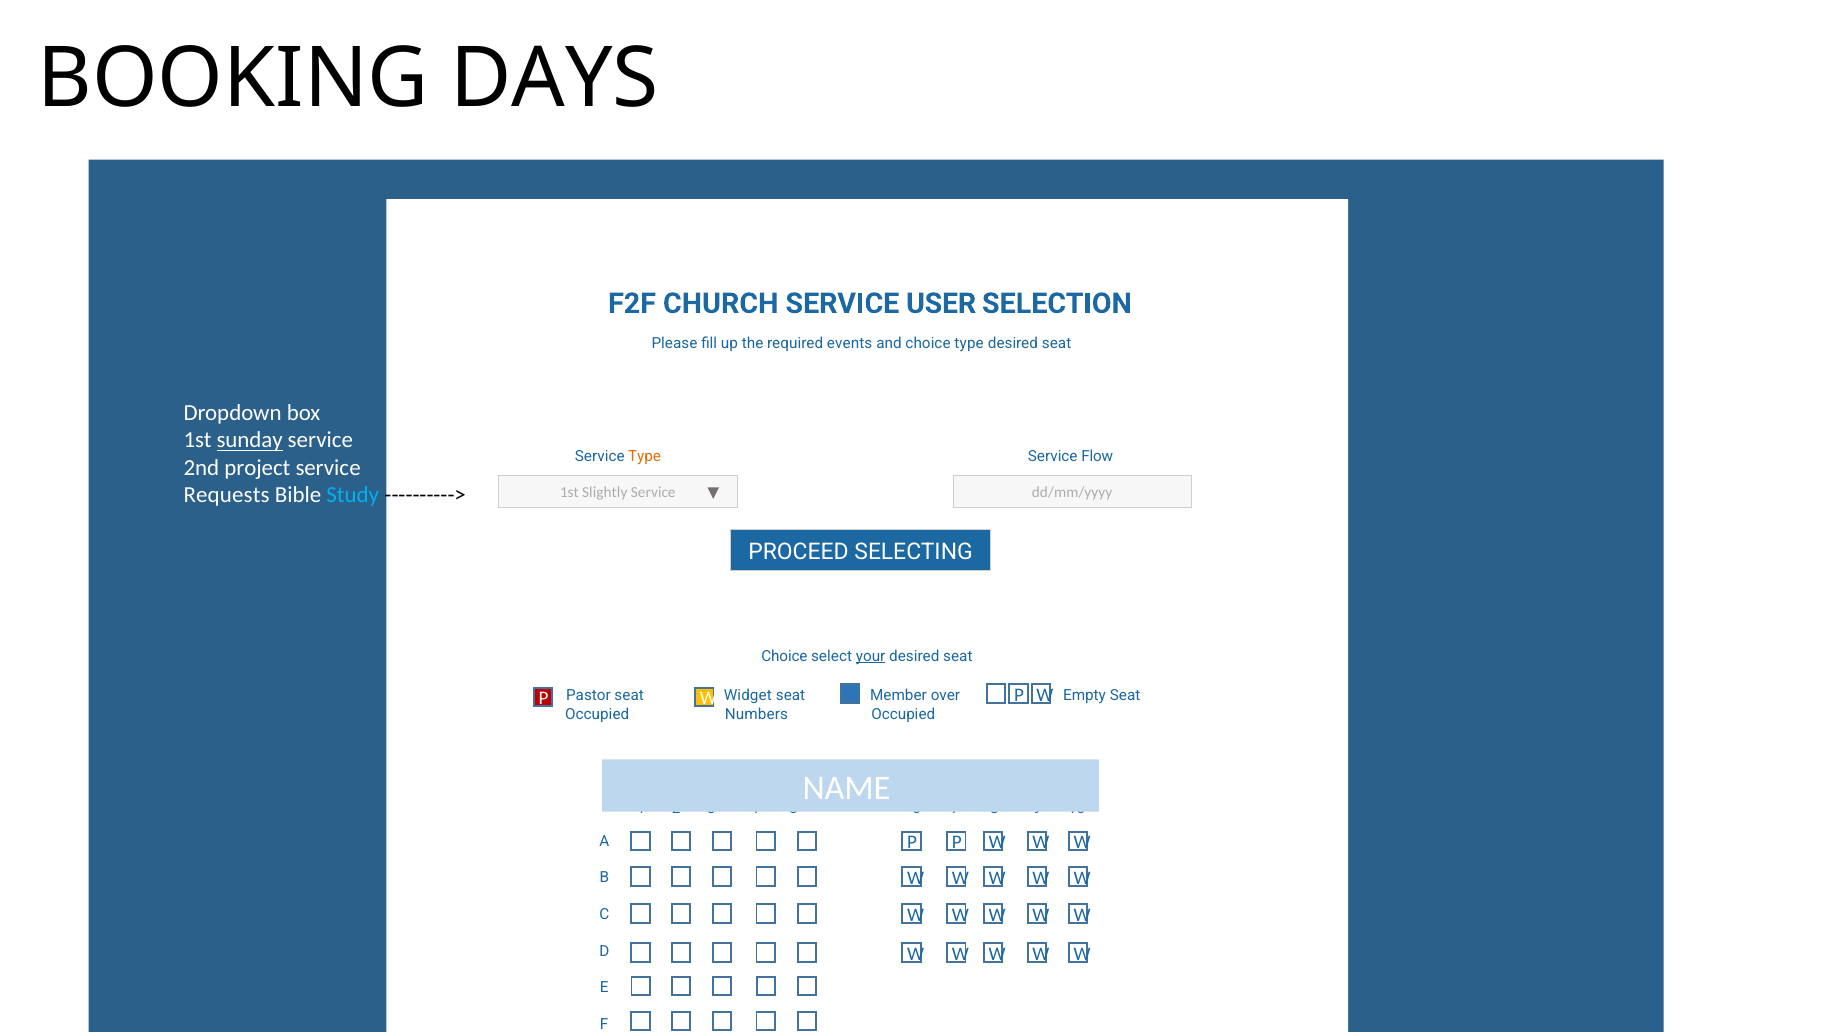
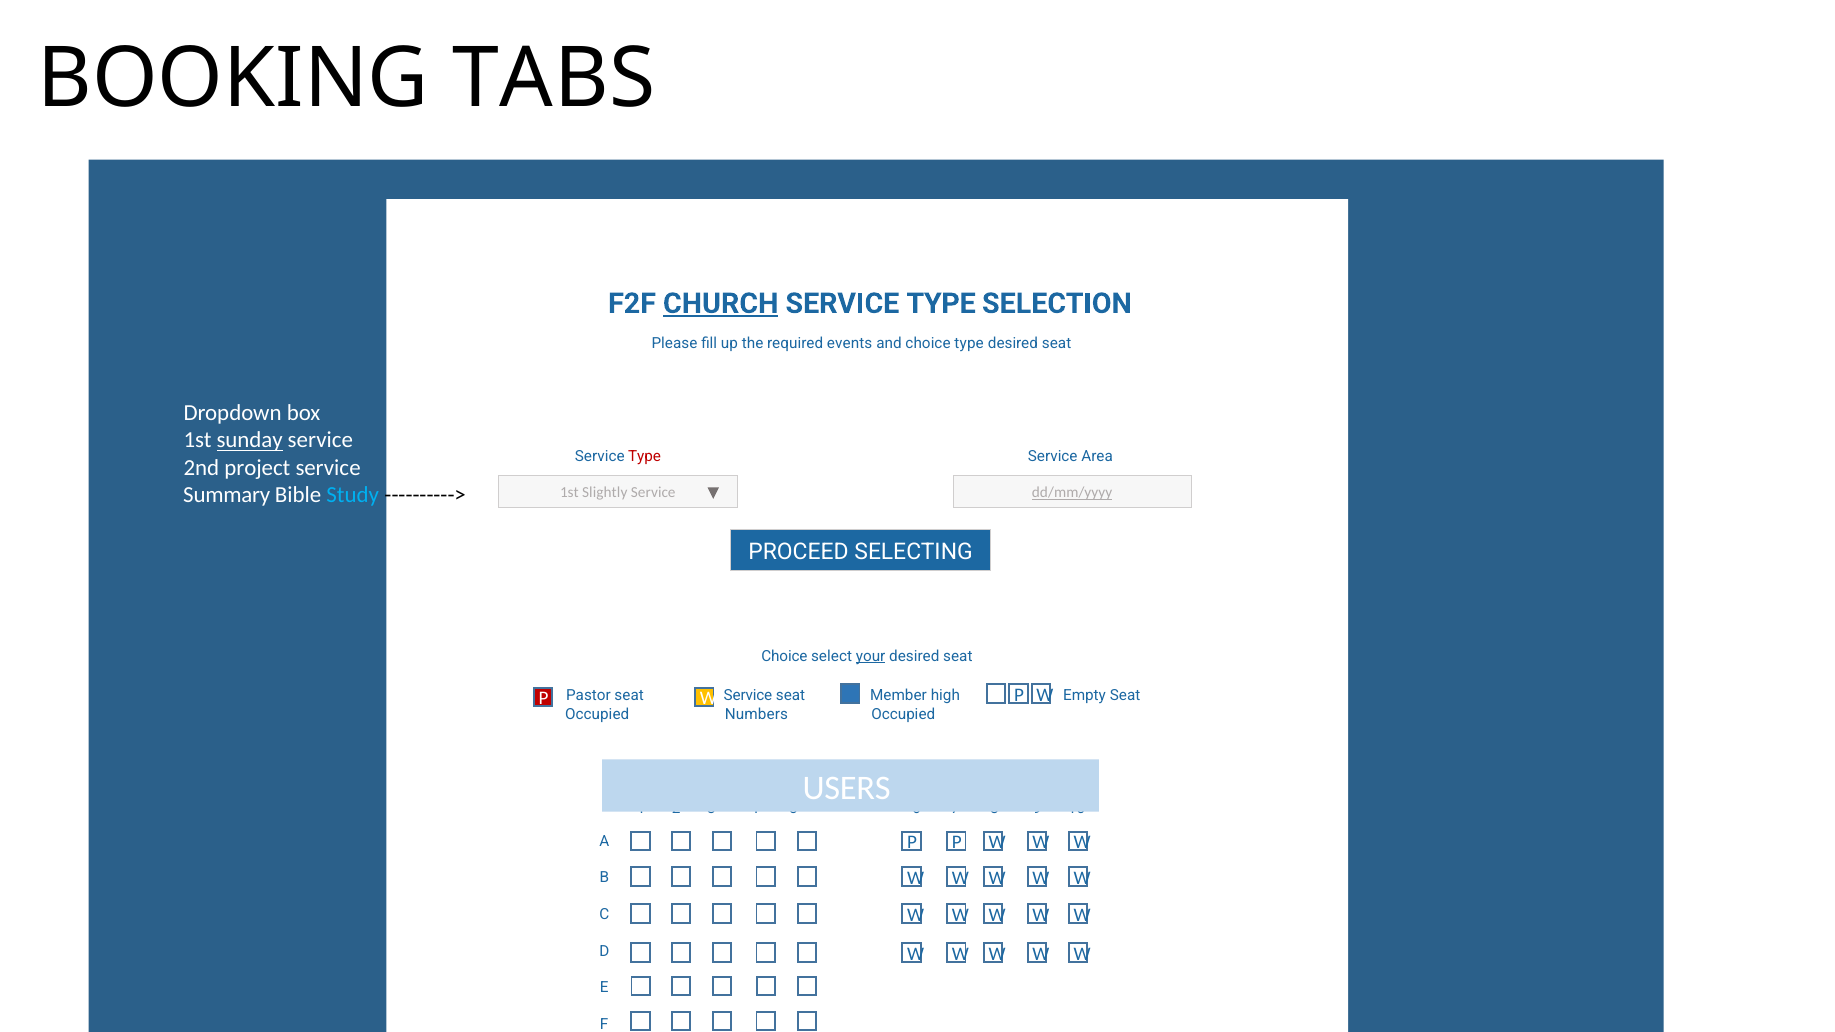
DAYS: DAYS -> TABS (554, 79)
CHURCH underline: none -> present (721, 304)
USER: USER -> TYPE (941, 304)
Type colour: orange -> red (645, 456)
Flow: Flow -> Area (1097, 456)
Requests: Requests -> Summary (227, 496)
dd/mm/yyyy underline: none -> present (1072, 493)
Widget: Widget -> Service (748, 696)
over: over -> high (945, 696)
NAME: NAME -> USERS (847, 788)
